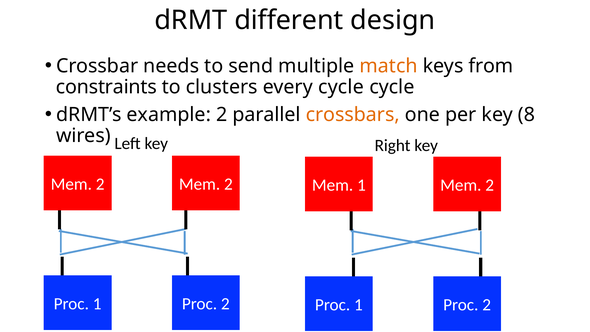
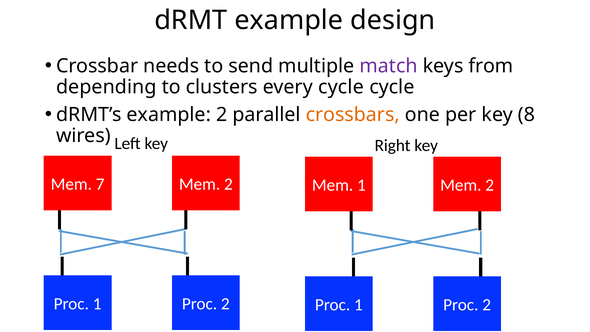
dRMT different: different -> example (289, 20)
match colour: orange -> purple (389, 66)
constraints: constraints -> depending (106, 87)
2: 2 -> 7 (100, 184)
